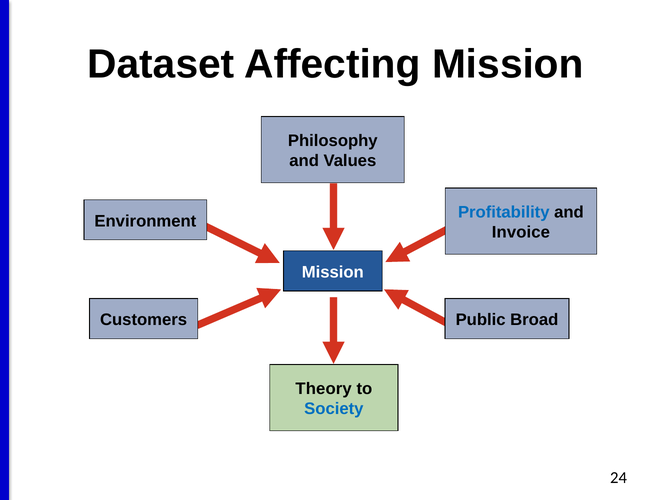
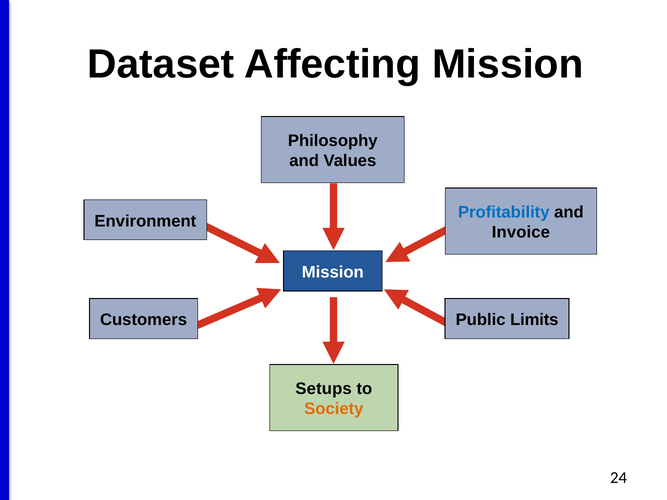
Broad: Broad -> Limits (534, 320)
Theory: Theory -> Setups (324, 389)
Society colour: blue -> orange (334, 409)
